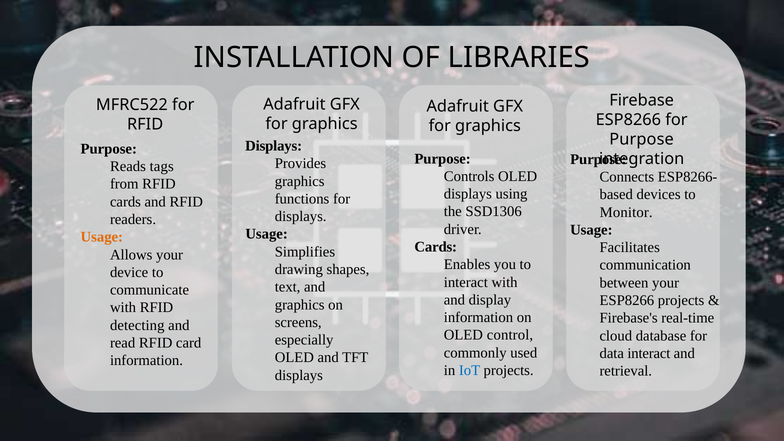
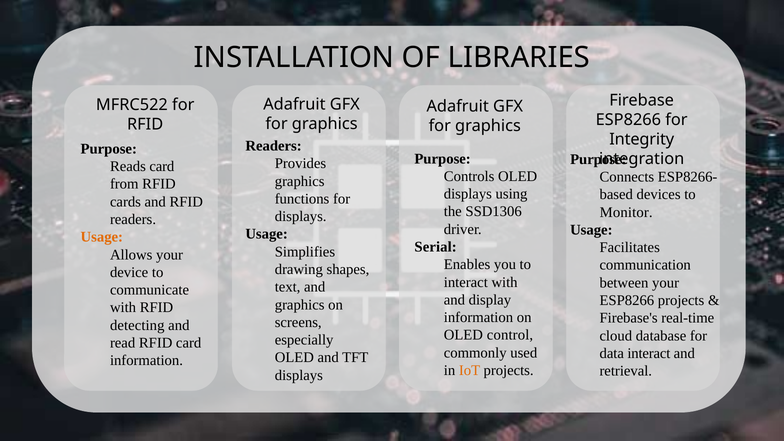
Purpose: Purpose -> Integrity (642, 139)
Displays: Displays -> Readers (274, 146)
Reads tags: tags -> card (162, 167)
Cards: Cards -> Serial (436, 247)
IoT colour: blue -> orange (470, 370)
